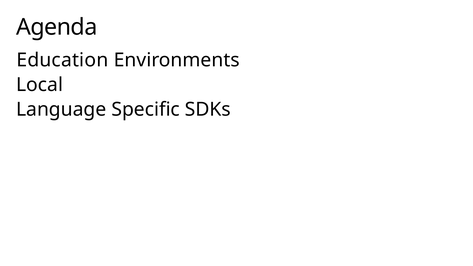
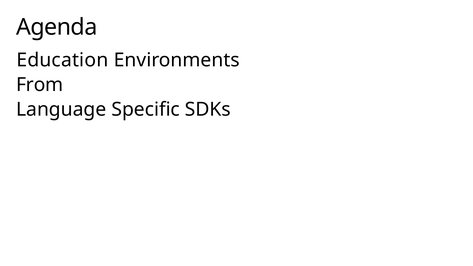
Local: Local -> From (40, 85)
